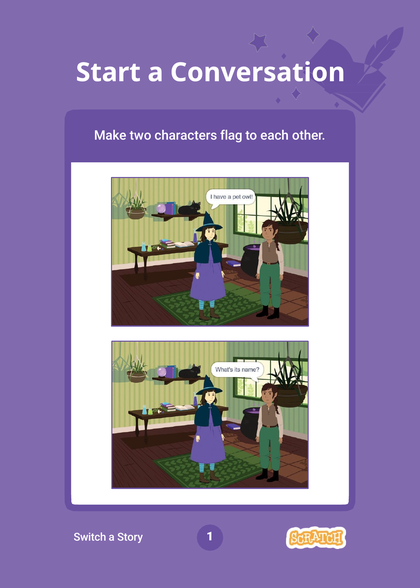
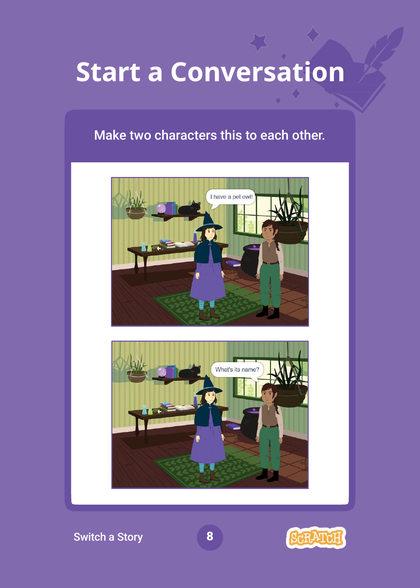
flag: flag -> this (231, 135)
1: 1 -> 8 (210, 536)
